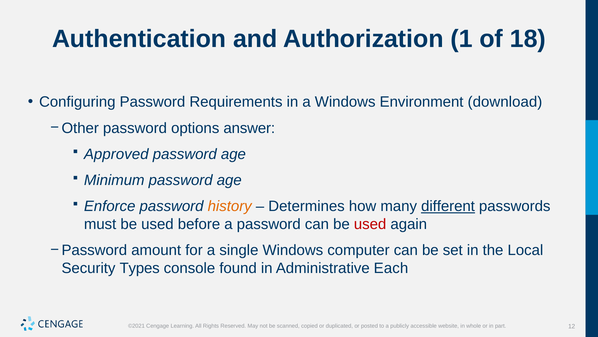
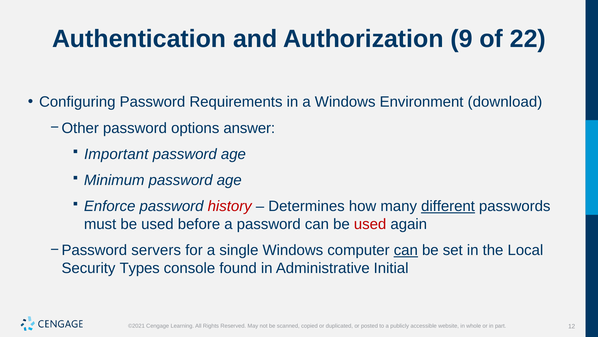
1: 1 -> 9 (462, 39)
18: 18 -> 22 (528, 39)
Approved: Approved -> Important (116, 154)
history colour: orange -> red (230, 206)
amount: amount -> servers (156, 250)
can underline: none -> present (406, 250)
Each: Each -> Initial (391, 268)
